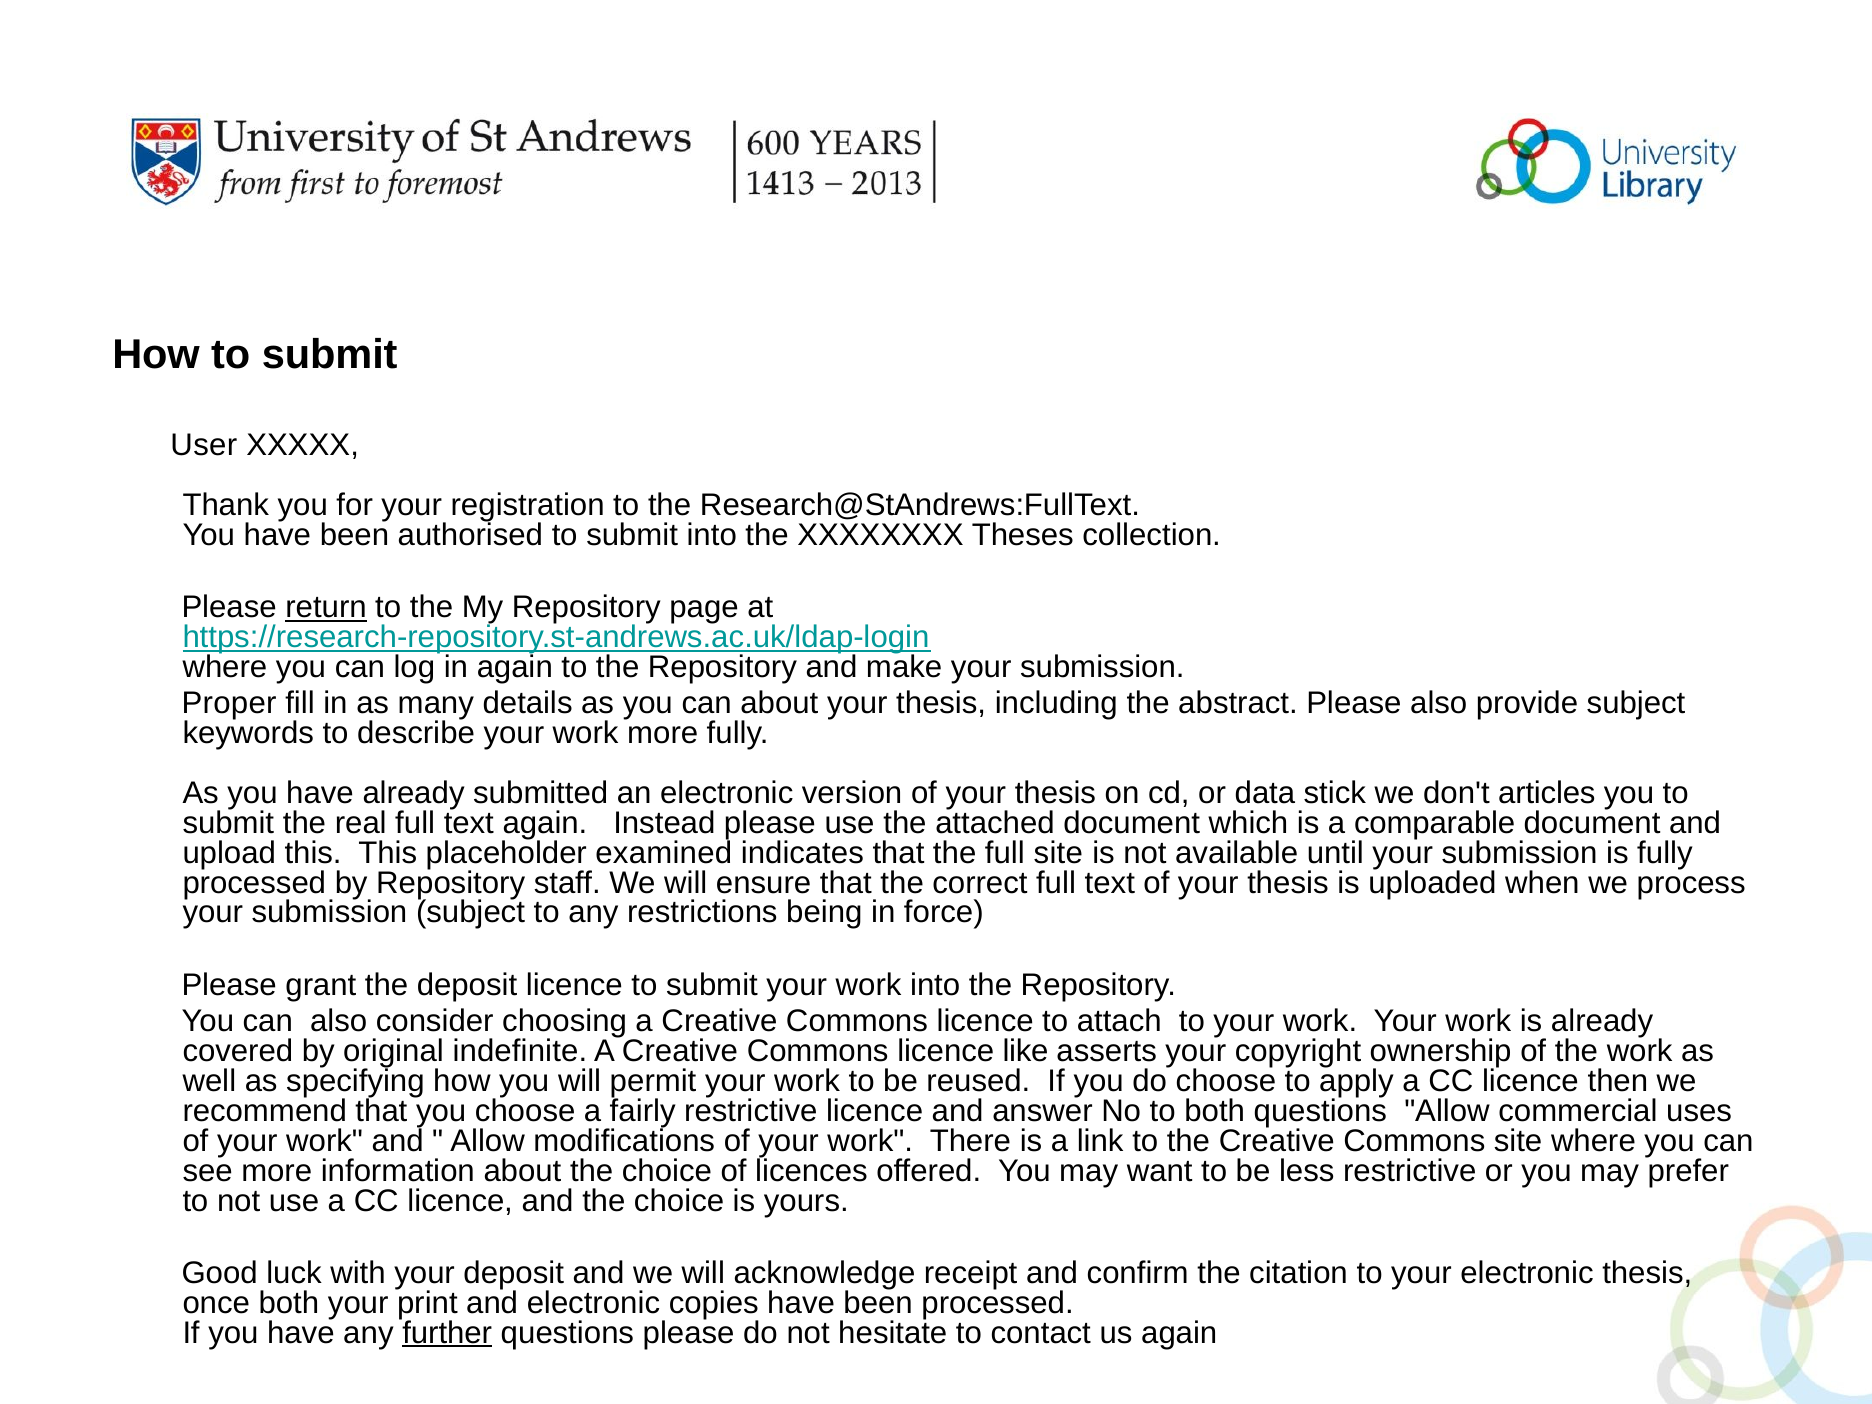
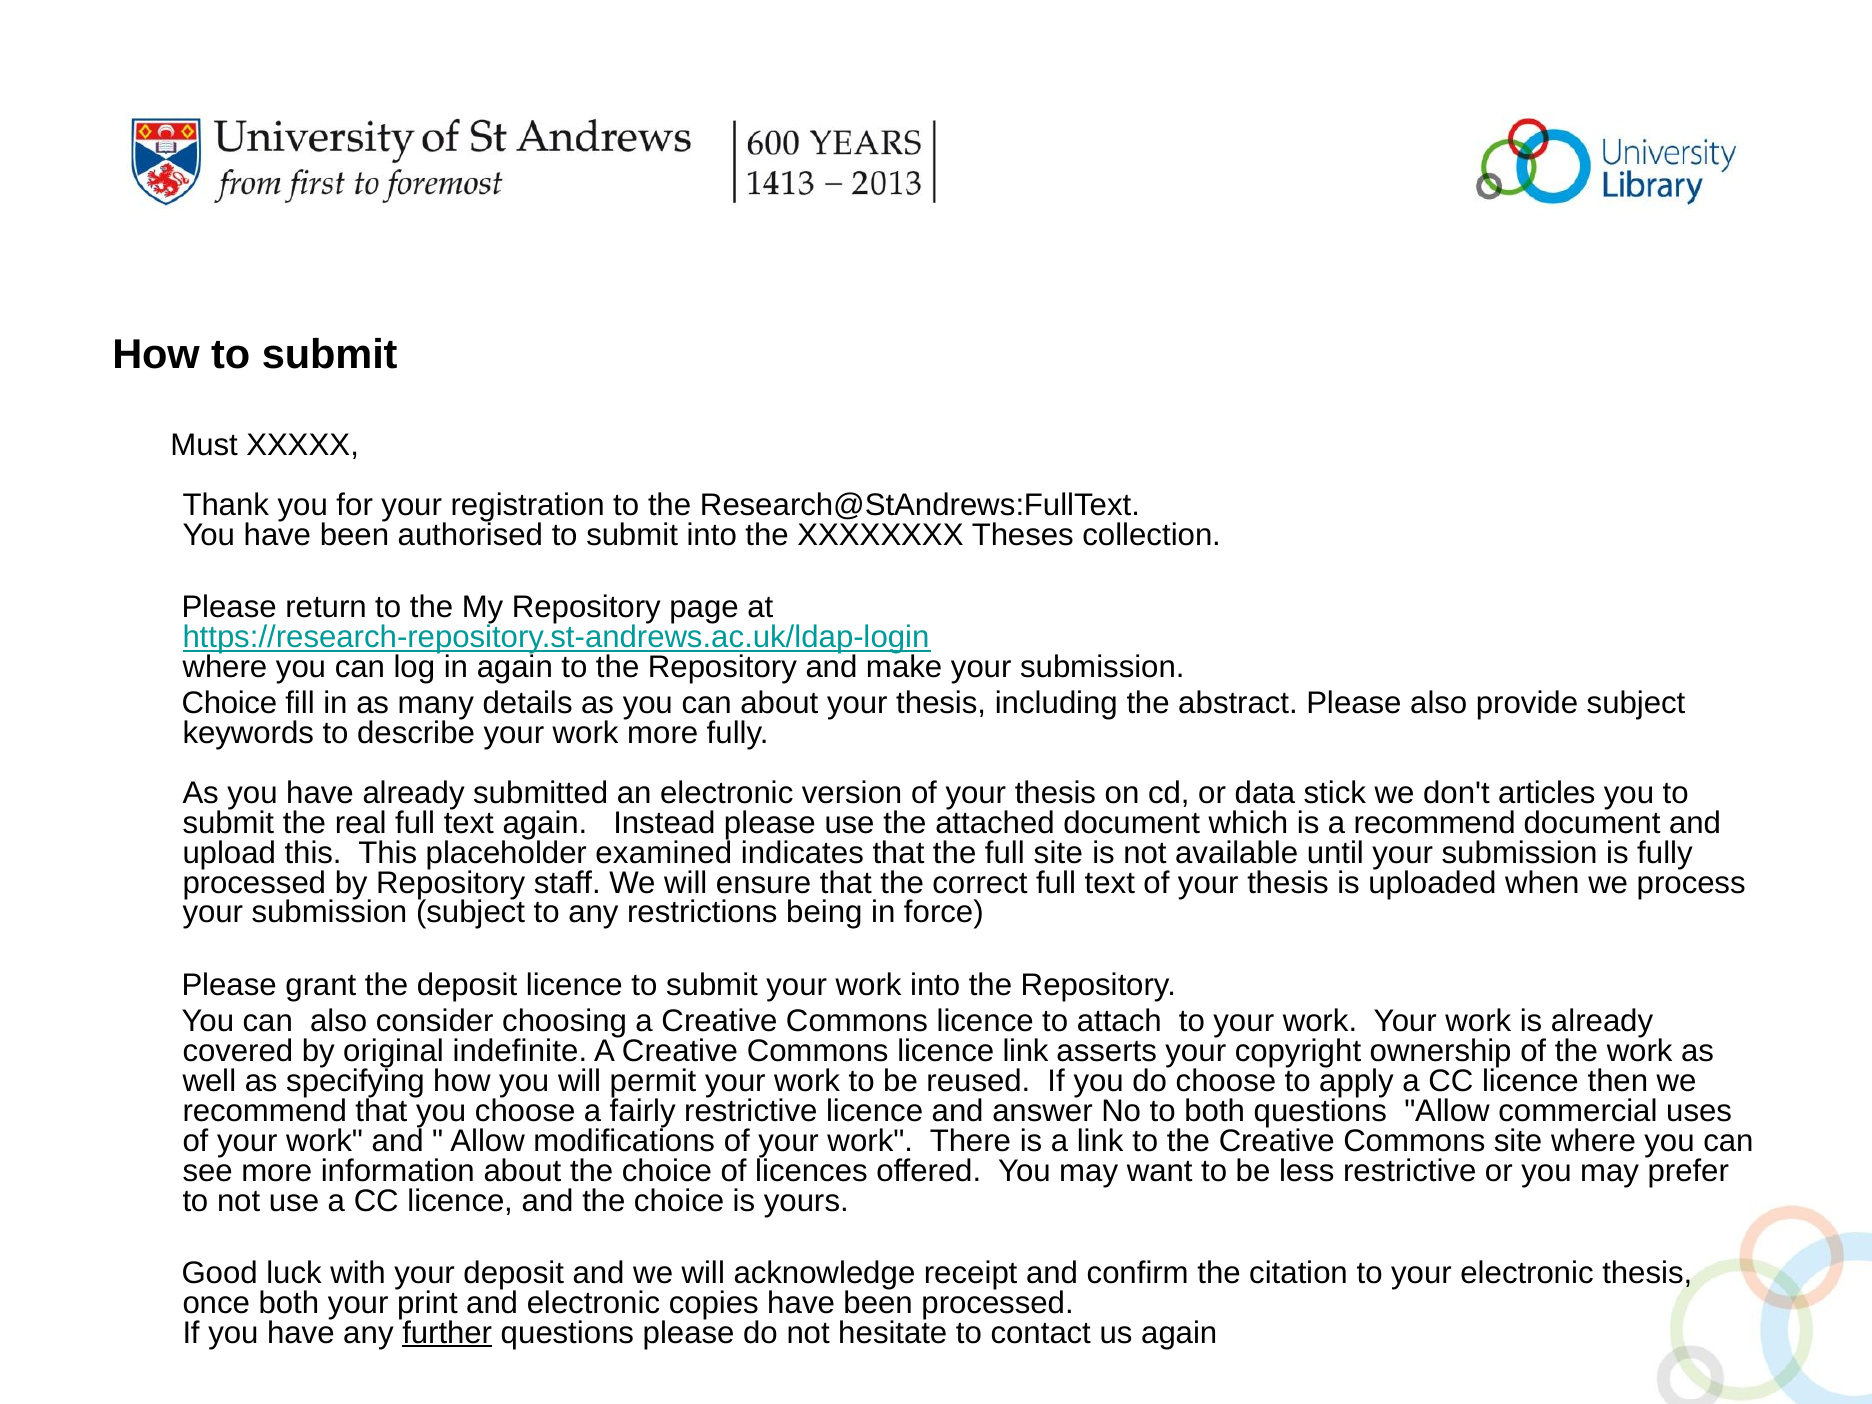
User: User -> Must (204, 445)
return underline: present -> none (326, 607)
Proper: Proper -> Choice (229, 703)
a comparable: comparable -> recommend (1435, 823)
licence like: like -> link (1025, 1051)
